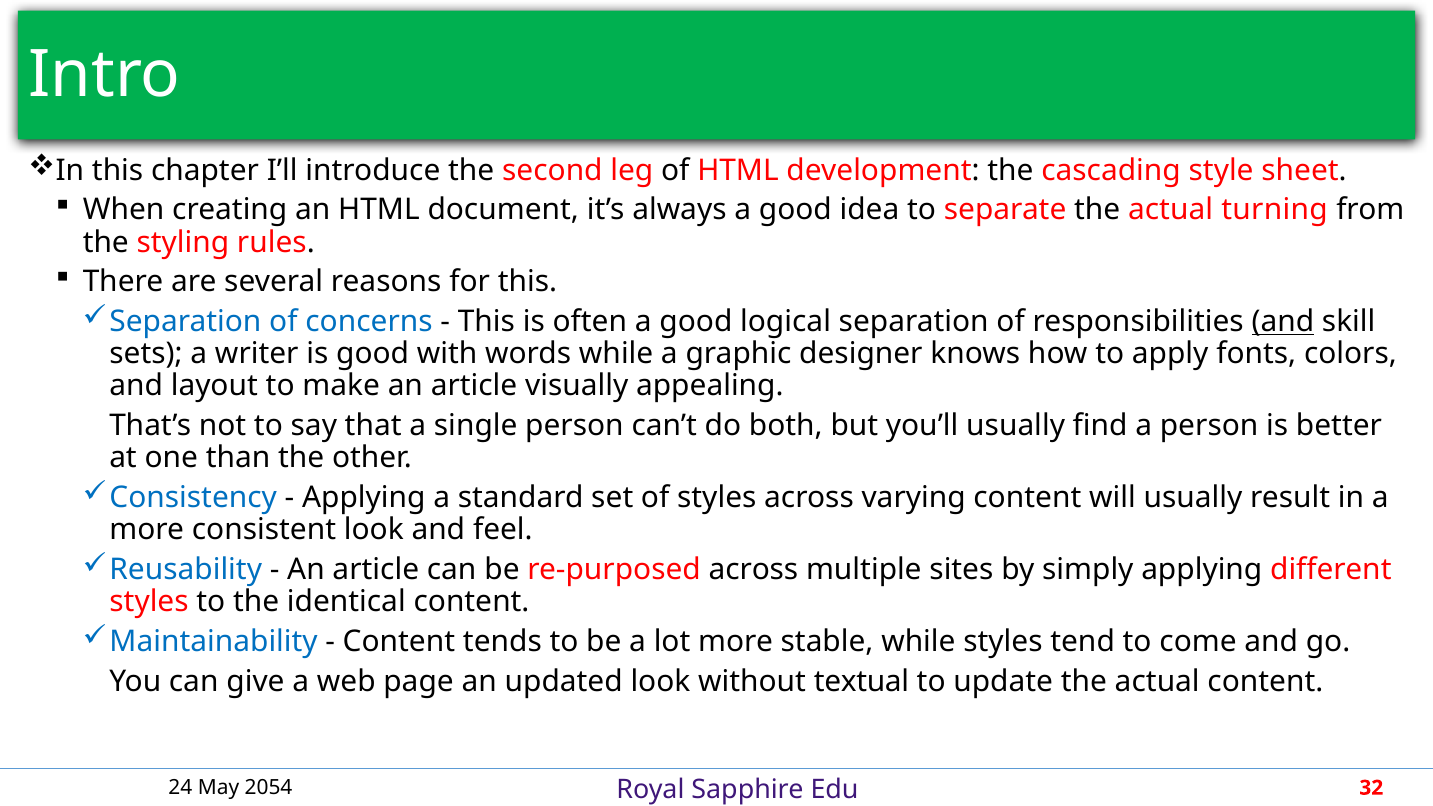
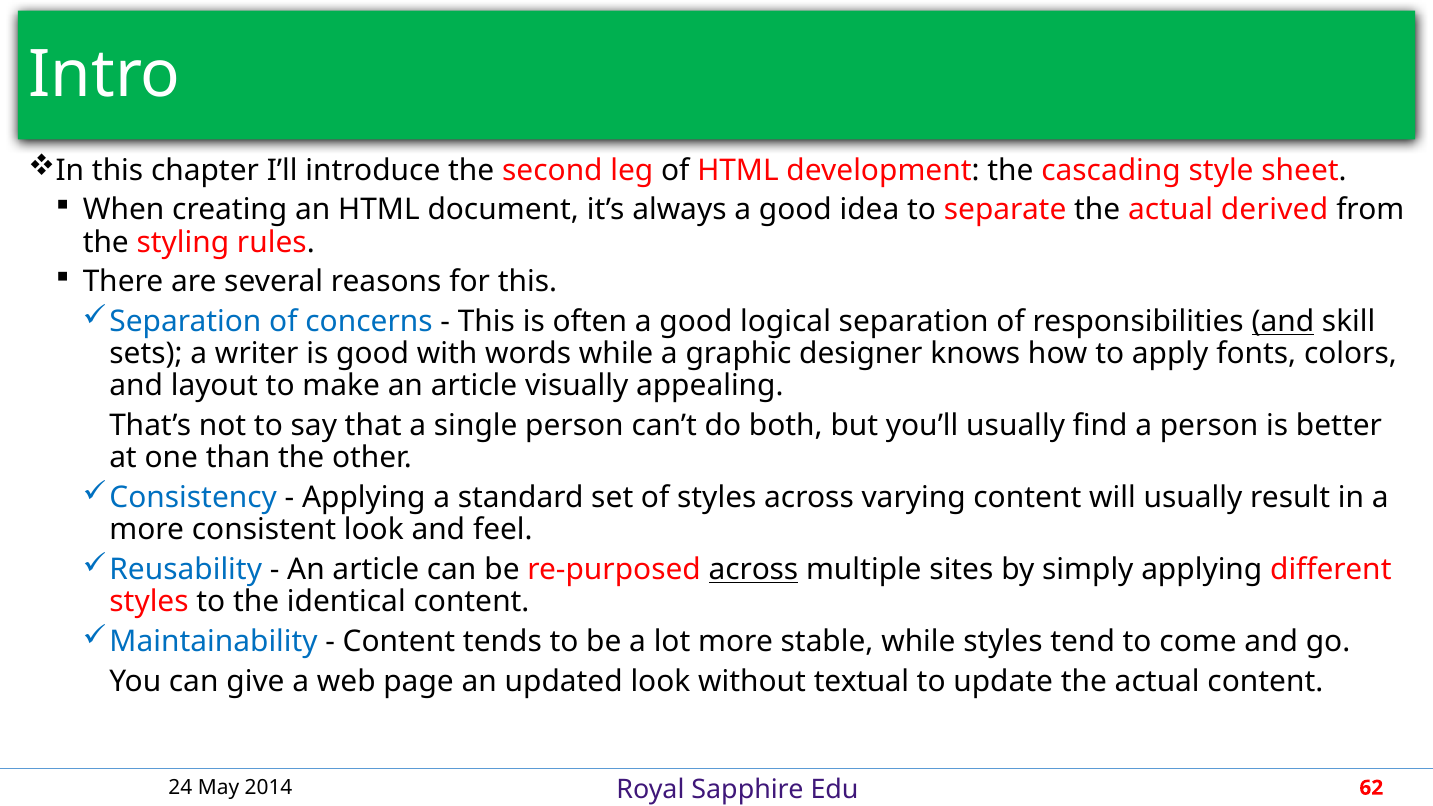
turning: turning -> derived (1275, 210)
across underline: none -> present (753, 570)
2054: 2054 -> 2014 (269, 788)
32: 32 -> 62 (1371, 788)
